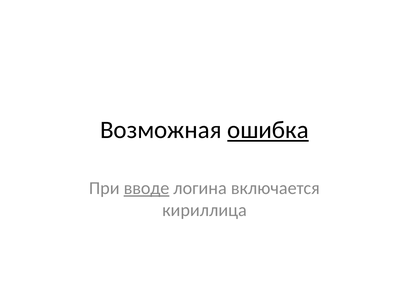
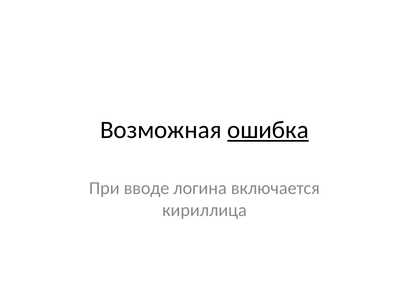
вводе underline: present -> none (147, 188)
